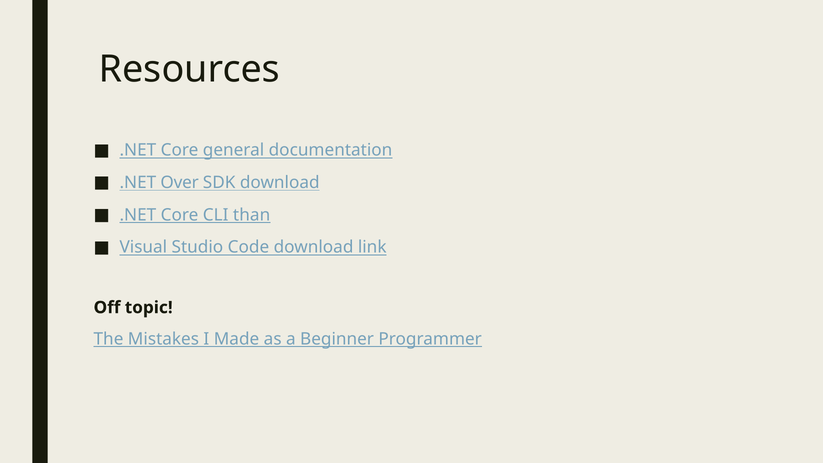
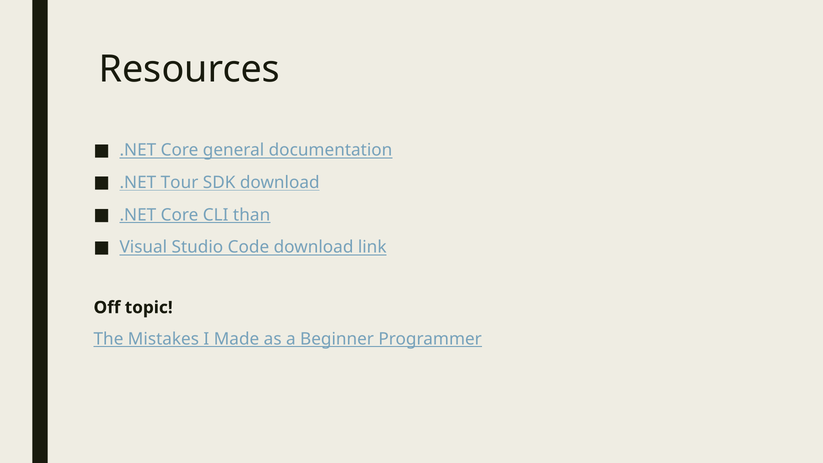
Over: Over -> Tour (180, 182)
